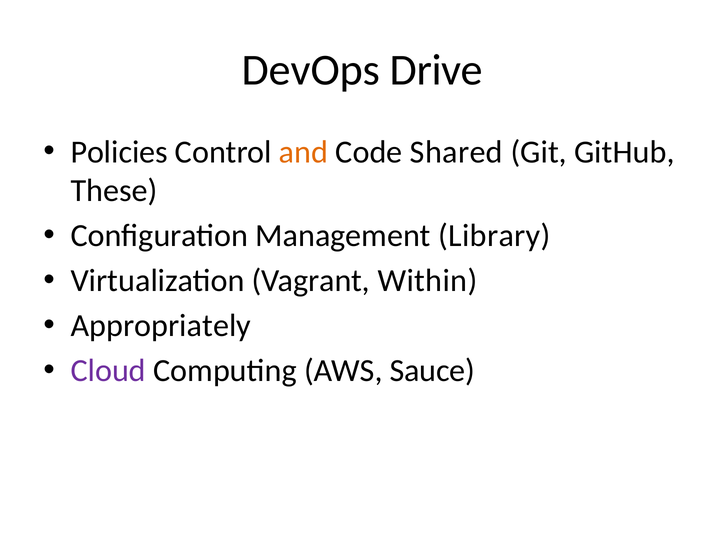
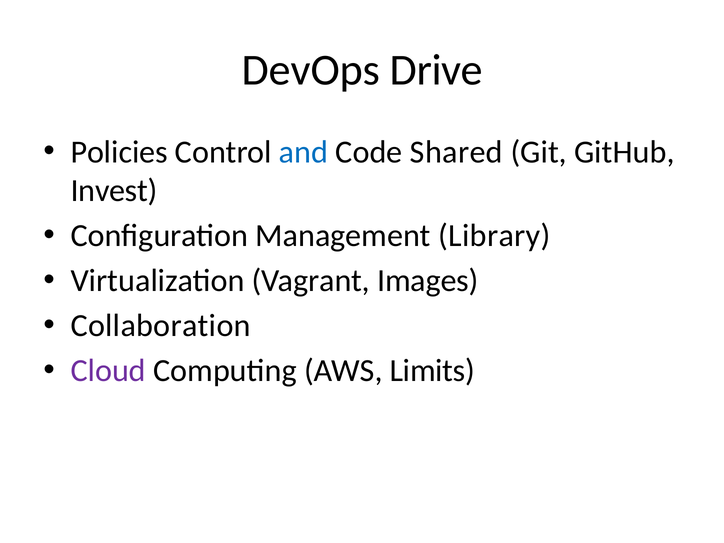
and colour: orange -> blue (304, 152)
These: These -> Invest (114, 191)
Within: Within -> Images (428, 281)
Appropriately: Appropriately -> Collaboration (161, 326)
Sauce: Sauce -> Limits (432, 371)
